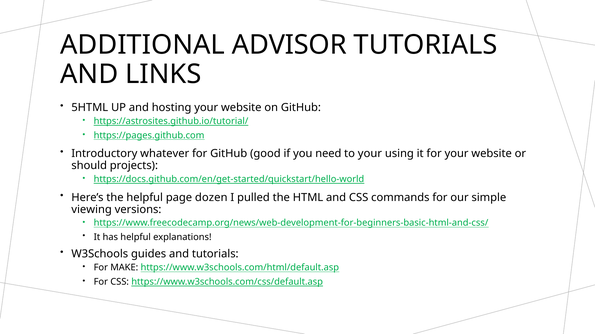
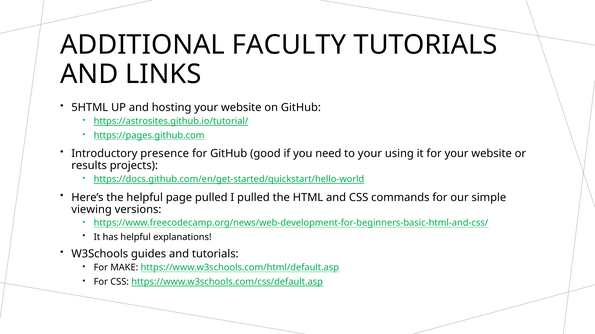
ADVISOR: ADVISOR -> FACULTY (289, 45)
whatever: whatever -> presence (165, 154)
should: should -> results (89, 166)
page dozen: dozen -> pulled (211, 198)
